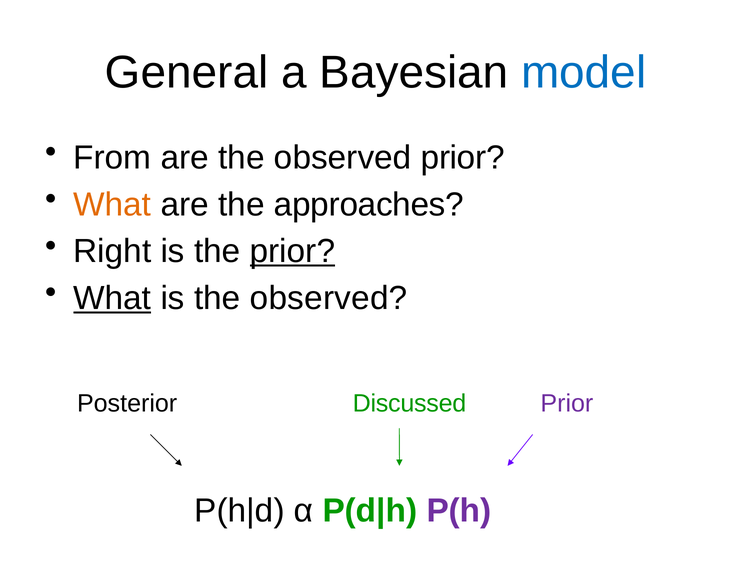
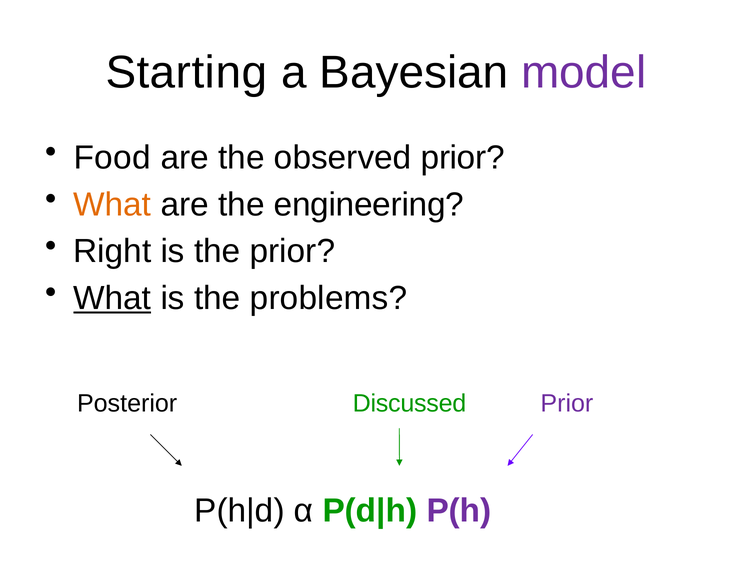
General: General -> Starting (186, 73)
model colour: blue -> purple (584, 73)
From: From -> Food (112, 158)
approaches: approaches -> engineering (369, 205)
prior underline: present -> none (292, 251)
is the observed: observed -> problems (329, 298)
